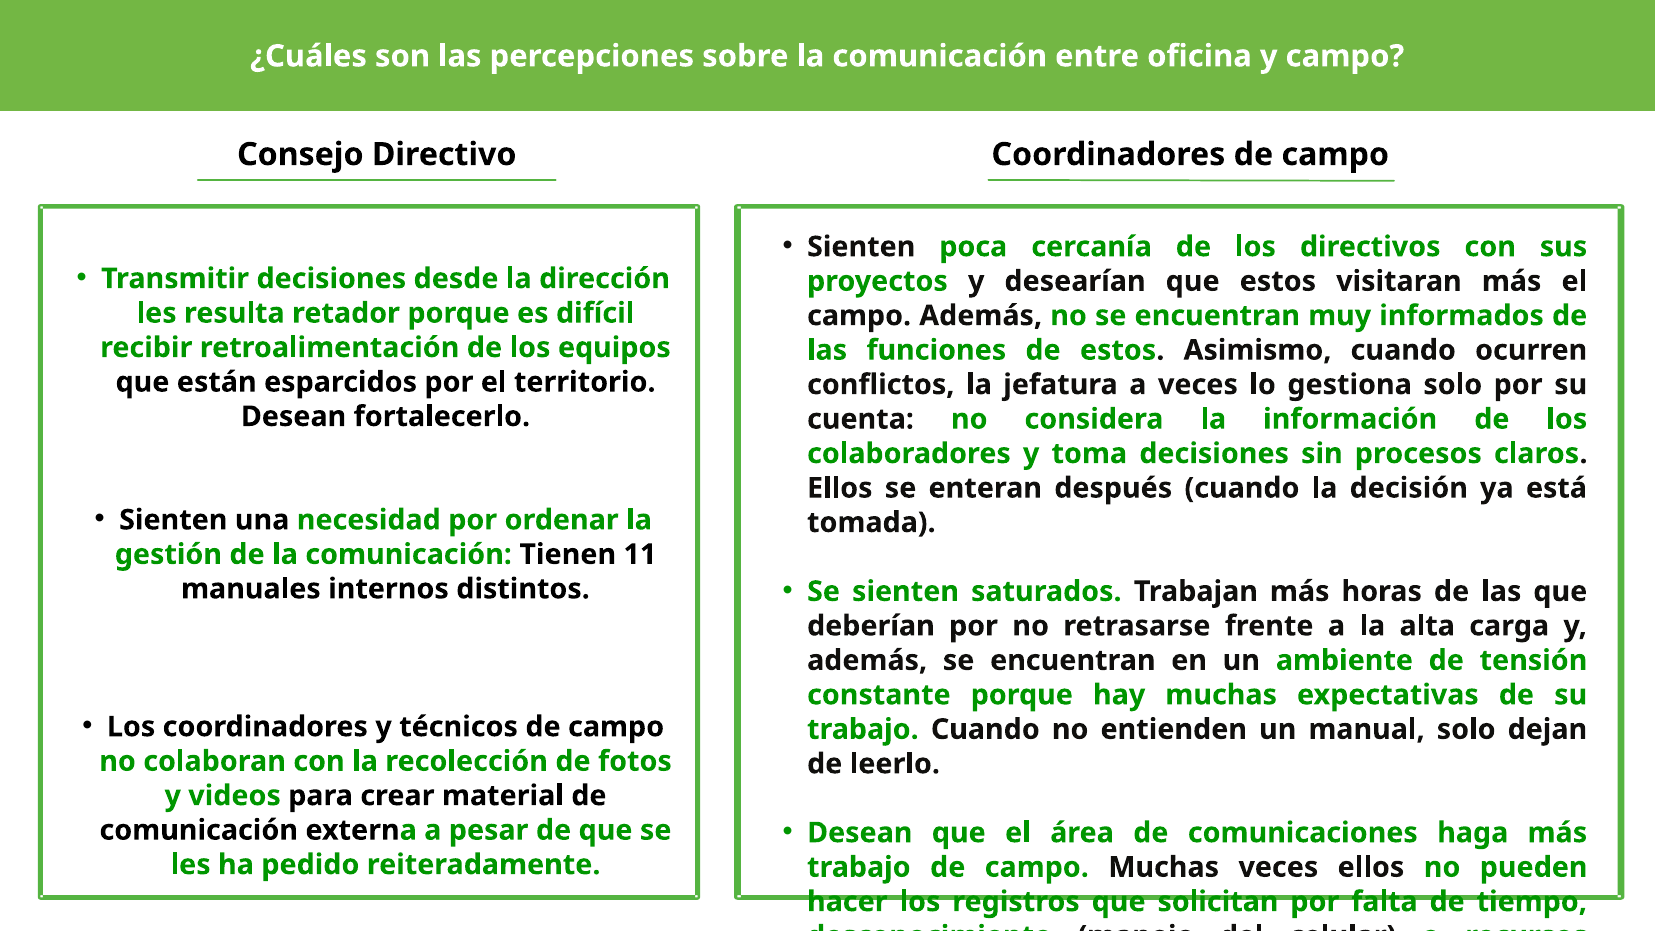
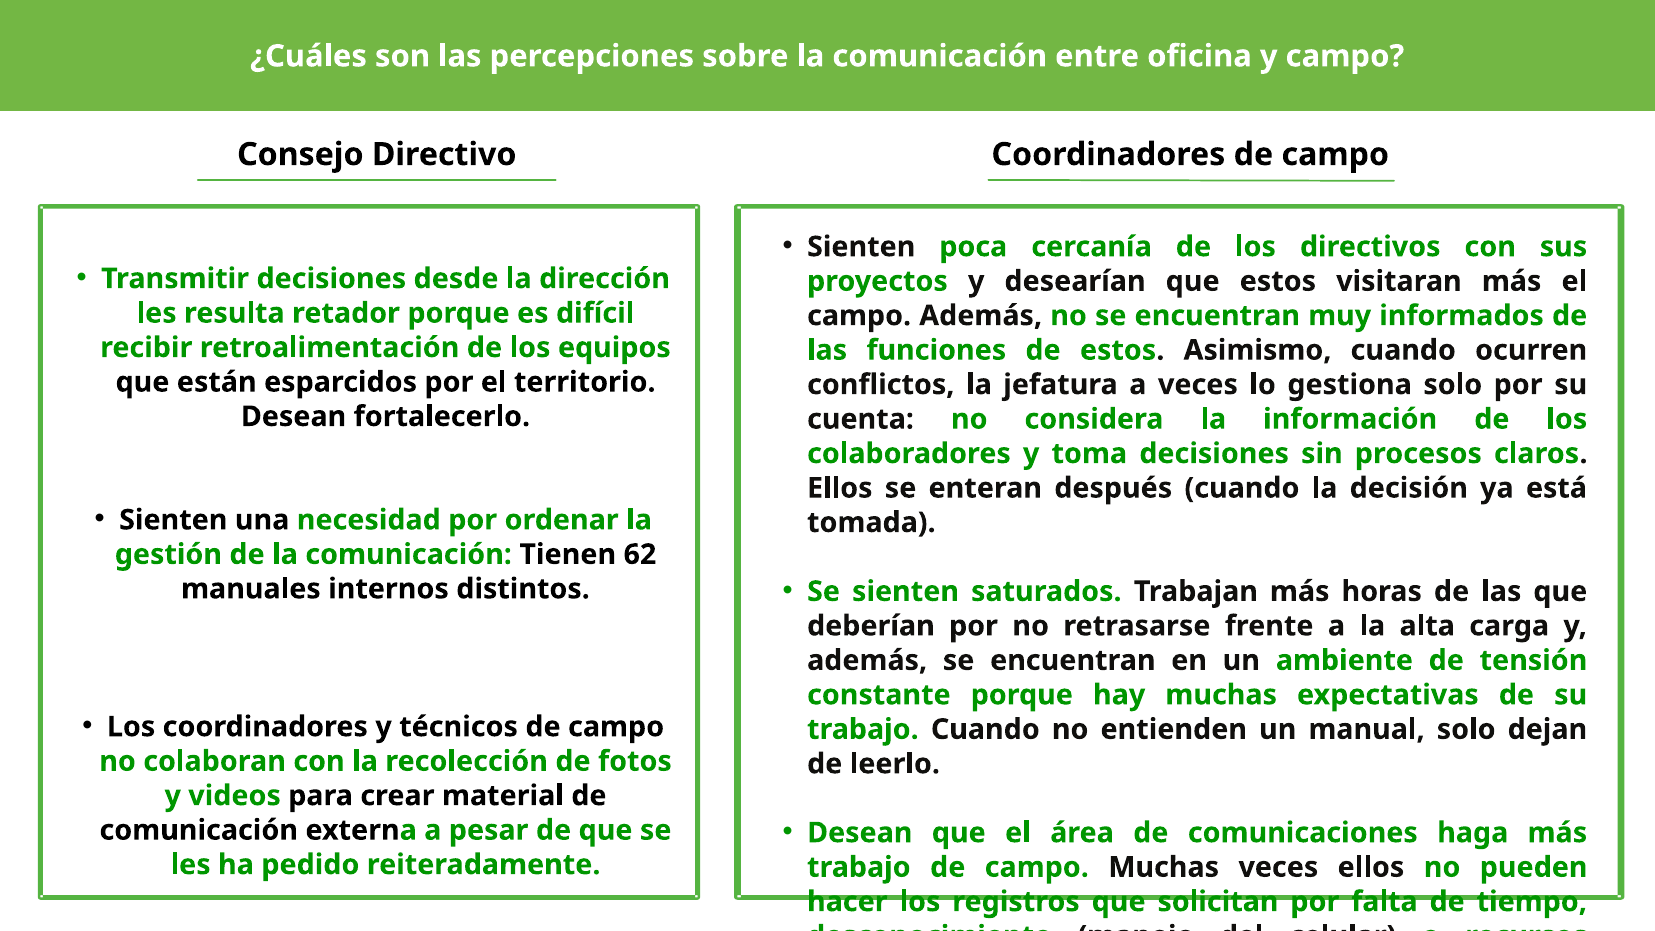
11: 11 -> 62 (640, 554)
